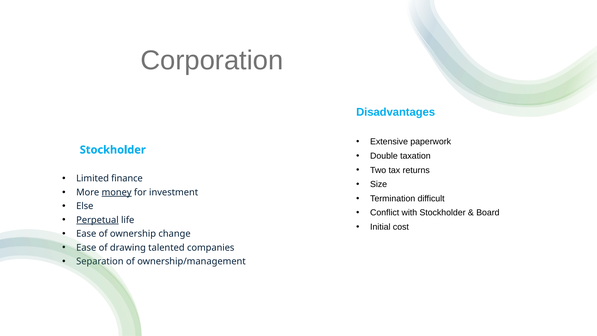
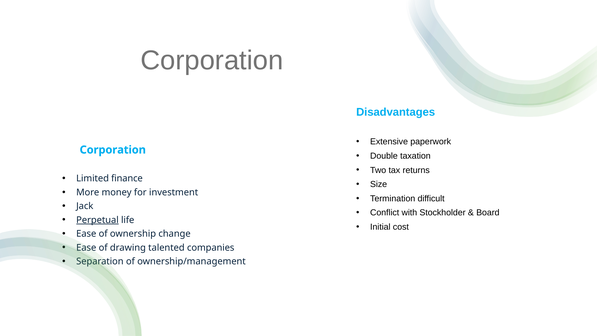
Stockholder: Stockholder -> Corporation (113, 150)
money underline: present -> none (117, 192)
Else: Else -> Jack (85, 206)
